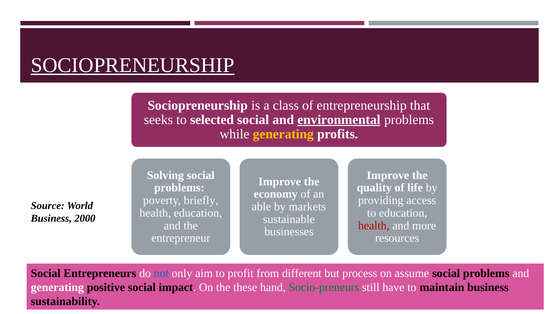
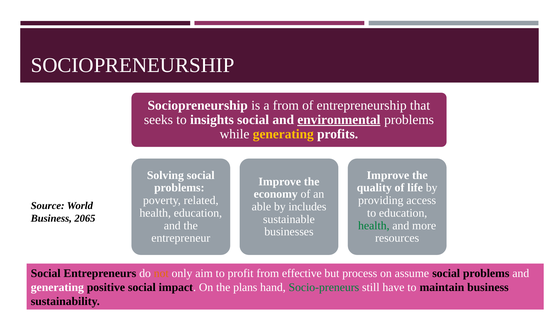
SOCIOPRENEURSHIP underline: present -> none (133, 65)
a class: class -> from (286, 105)
selected: selected -> insights (212, 120)
briefly: briefly -> related (201, 201)
markets: markets -> includes (307, 207)
2000: 2000 -> 2065 (85, 219)
health colour: red -> green (374, 226)
not colour: blue -> orange (161, 274)
different: different -> effective (302, 274)
these: these -> plans (245, 288)
